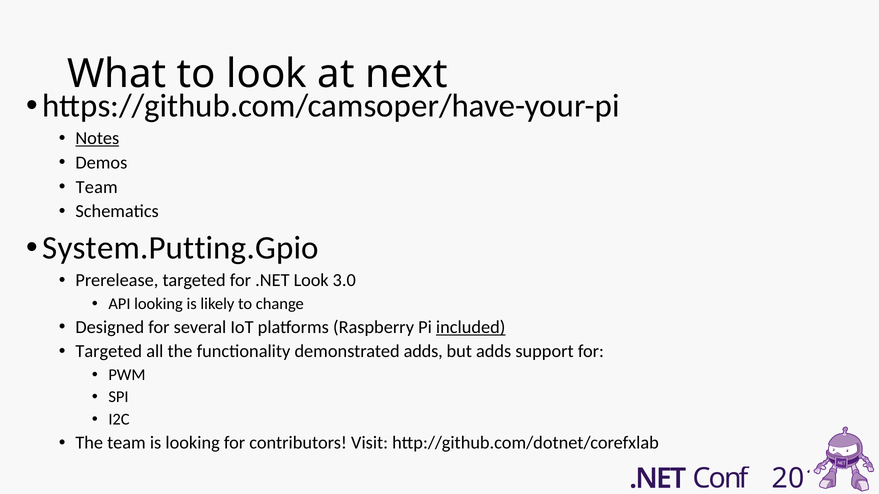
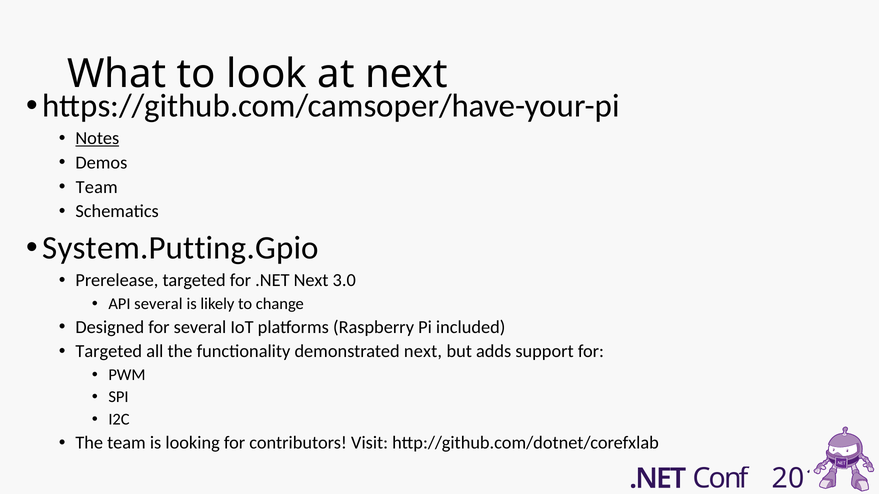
.NET Look: Look -> Next (311, 281)
API looking: looking -> several (158, 304)
included underline: present -> none (471, 327)
demonstrated adds: adds -> next (423, 352)
